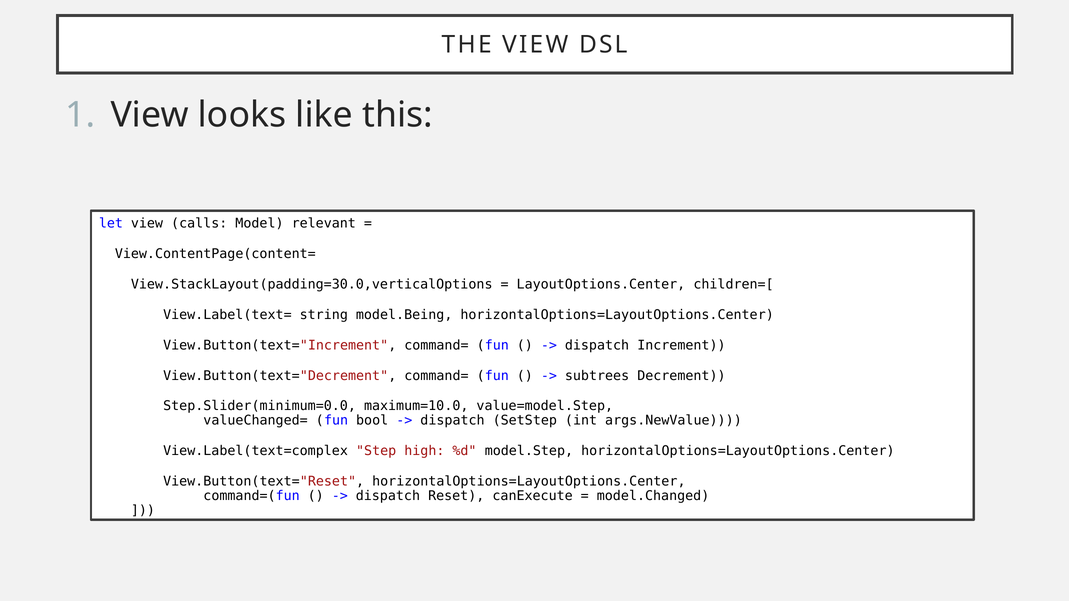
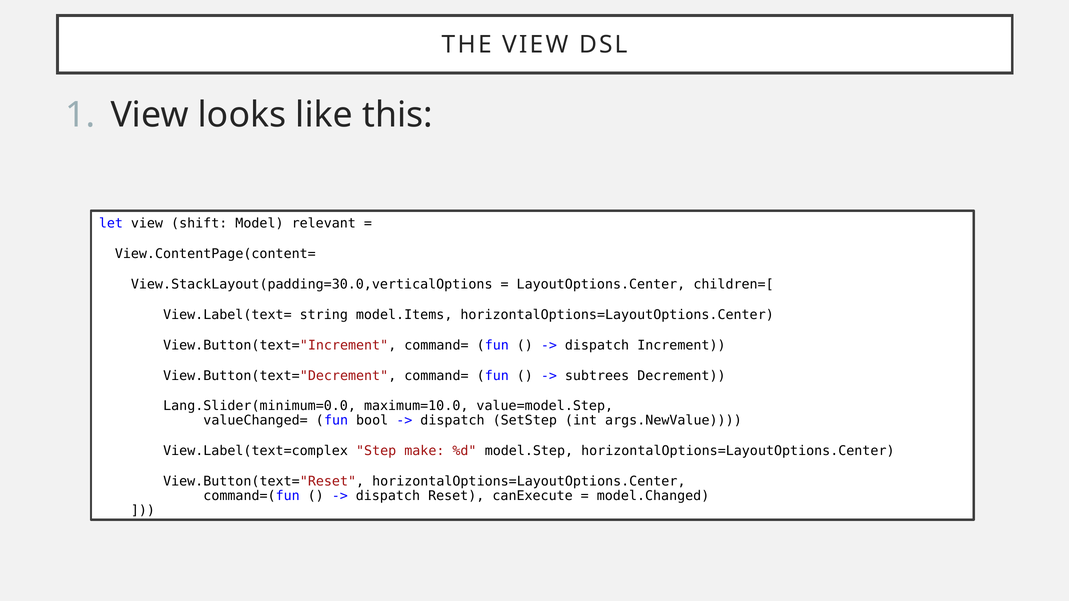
calls: calls -> shift (199, 224)
model.Being: model.Being -> model.Items (404, 315)
Step.Slider(minimum=0.0: Step.Slider(minimum=0.0 -> Lang.Slider(minimum=0.0 (260, 406)
high: high -> make (424, 451)
